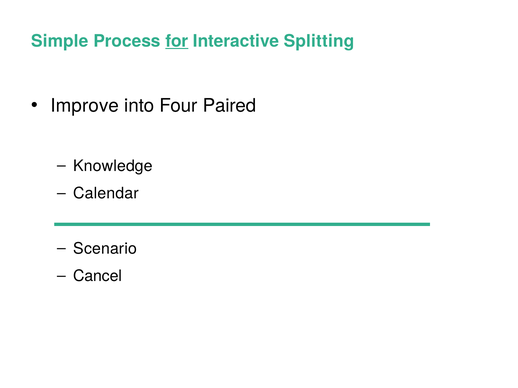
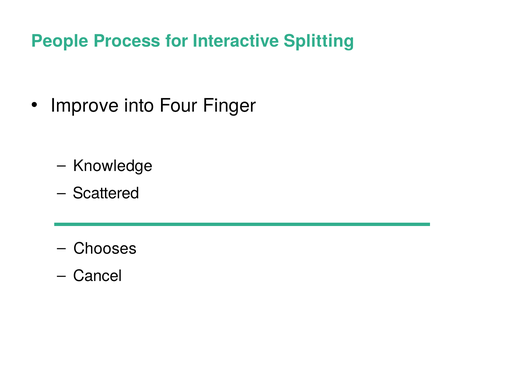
Simple: Simple -> People (60, 41)
for underline: present -> none (177, 41)
Paired: Paired -> Finger (229, 106)
Calendar: Calendar -> Scattered (106, 194)
Scenario: Scenario -> Chooses (105, 249)
